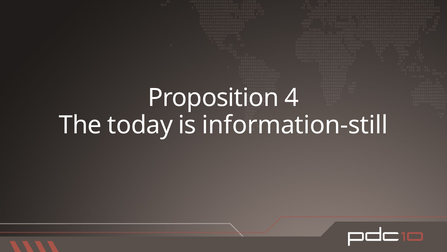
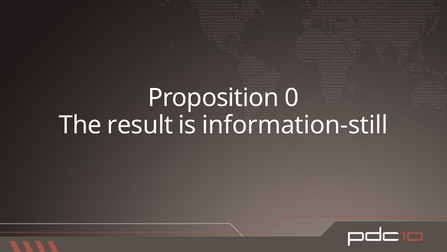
4: 4 -> 0 (292, 98)
today: today -> result (140, 125)
